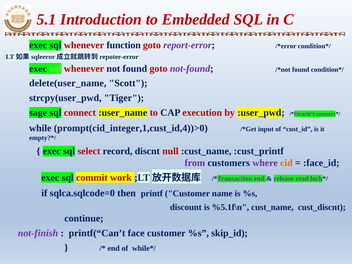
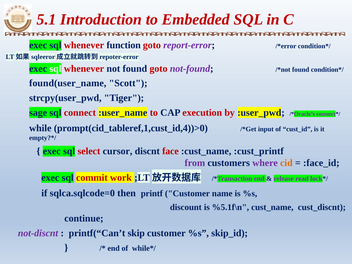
sql colour: light green -> white (55, 69)
delete(user_name: delete(user_name -> found(user_name (68, 83)
prompt(cid_integer,1,cust_id,4))>0: prompt(cid_integer,1,cust_id,4))>0 -> prompt(cid_tableref,1,cust_id,4))>0 (131, 128)
record: record -> cursor (118, 151)
null: null -> face (170, 151)
not-finish: not-finish -> not-discnt (38, 233)
face: face -> skip (136, 233)
